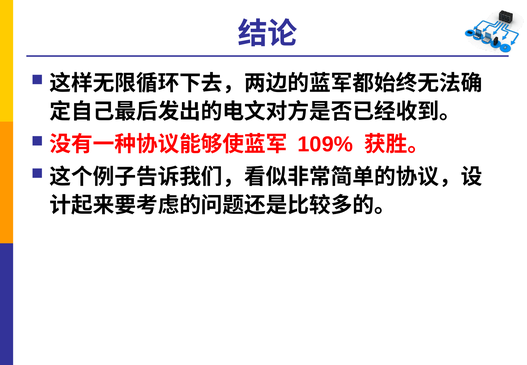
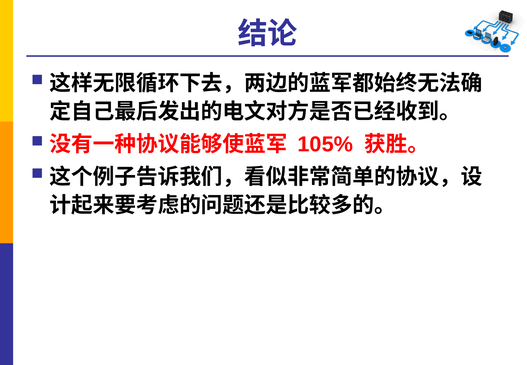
109%: 109% -> 105% (325, 144)
